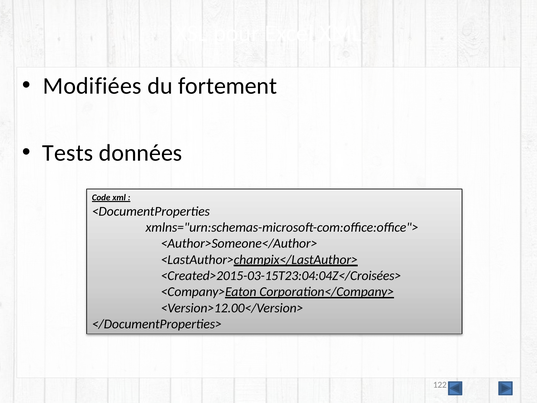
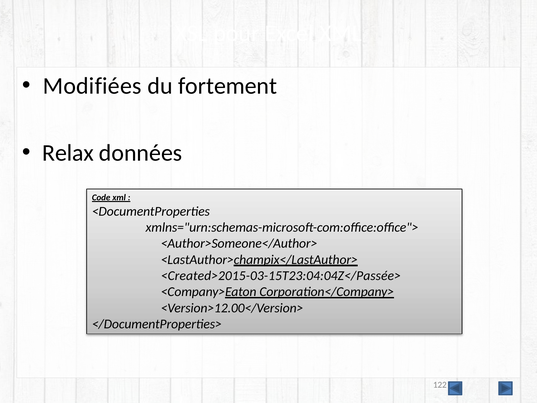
Tests: Tests -> Relax (68, 153)
<Created>2015-03-15T23:04:04Z</Croisées>: <Created>2015-03-15T23:04:04Z</Croisées> -> <Created>2015-03-15T23:04:04Z</Passée> (281, 276)
